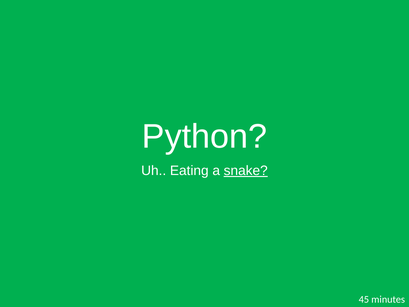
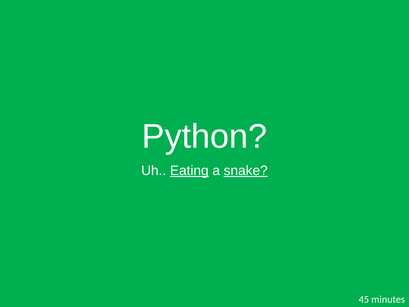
Eating underline: none -> present (189, 170)
